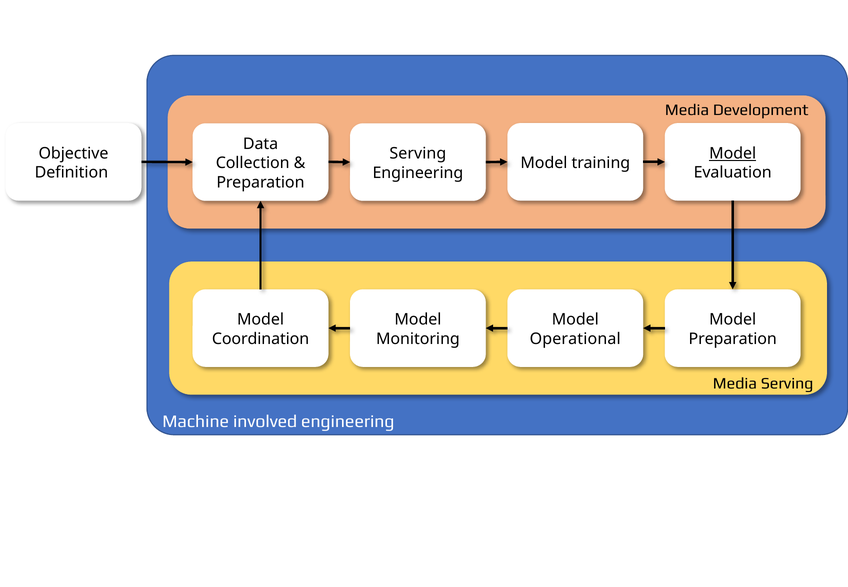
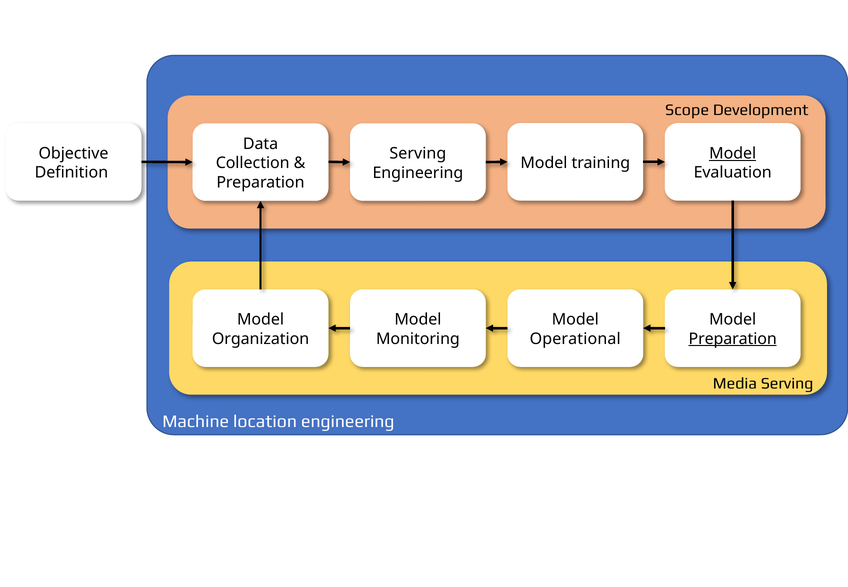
Media: Media -> Scope (687, 110)
Coordination: Coordination -> Organization (261, 339)
Preparation underline: none -> present (733, 339)
involved: involved -> location (265, 421)
